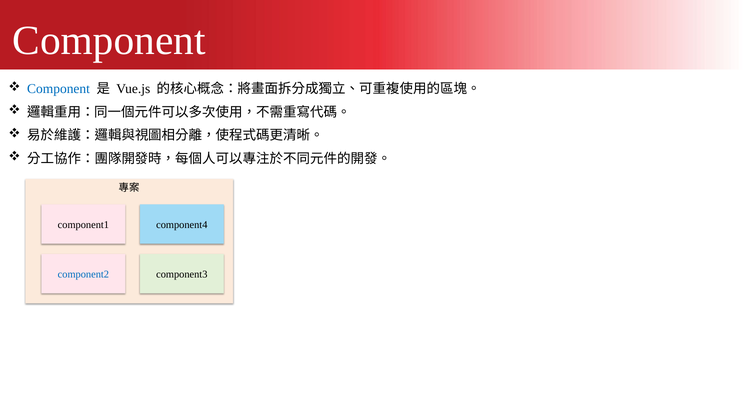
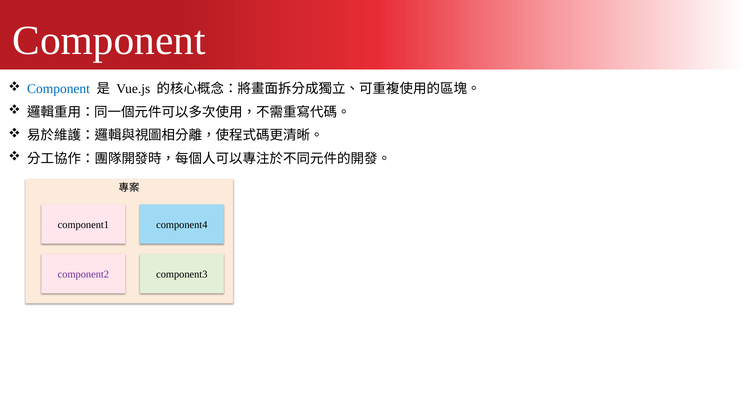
component2 colour: blue -> purple (83, 274)
